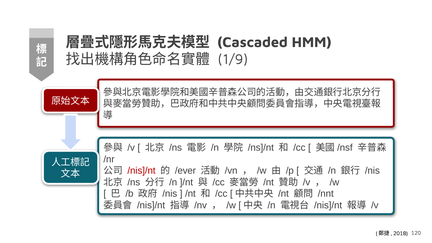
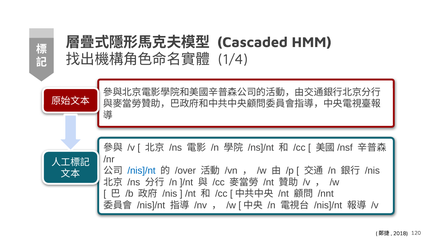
1/9: 1/9 -> 1/4 (233, 60)
/nis]/nt colour: red -> blue (142, 171)
/ever: /ever -> /over (185, 171)
